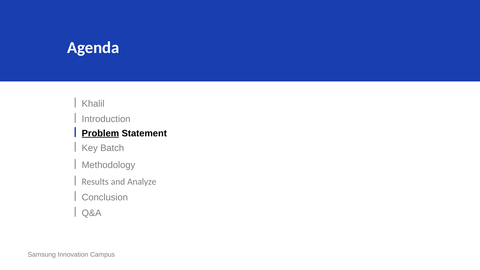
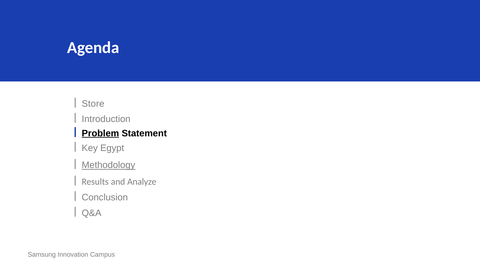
Khalil: Khalil -> Store (93, 104)
Batch: Batch -> Egypt (112, 148)
Methodology underline: none -> present (108, 165)
